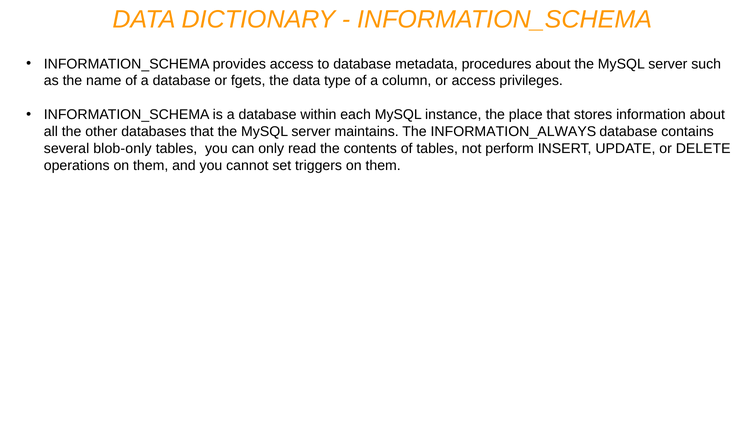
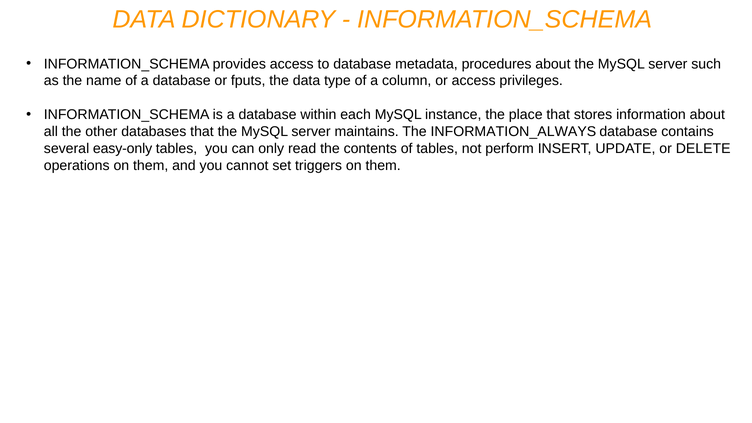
fgets: fgets -> fputs (248, 81)
blob-only: blob-only -> easy-only (123, 148)
